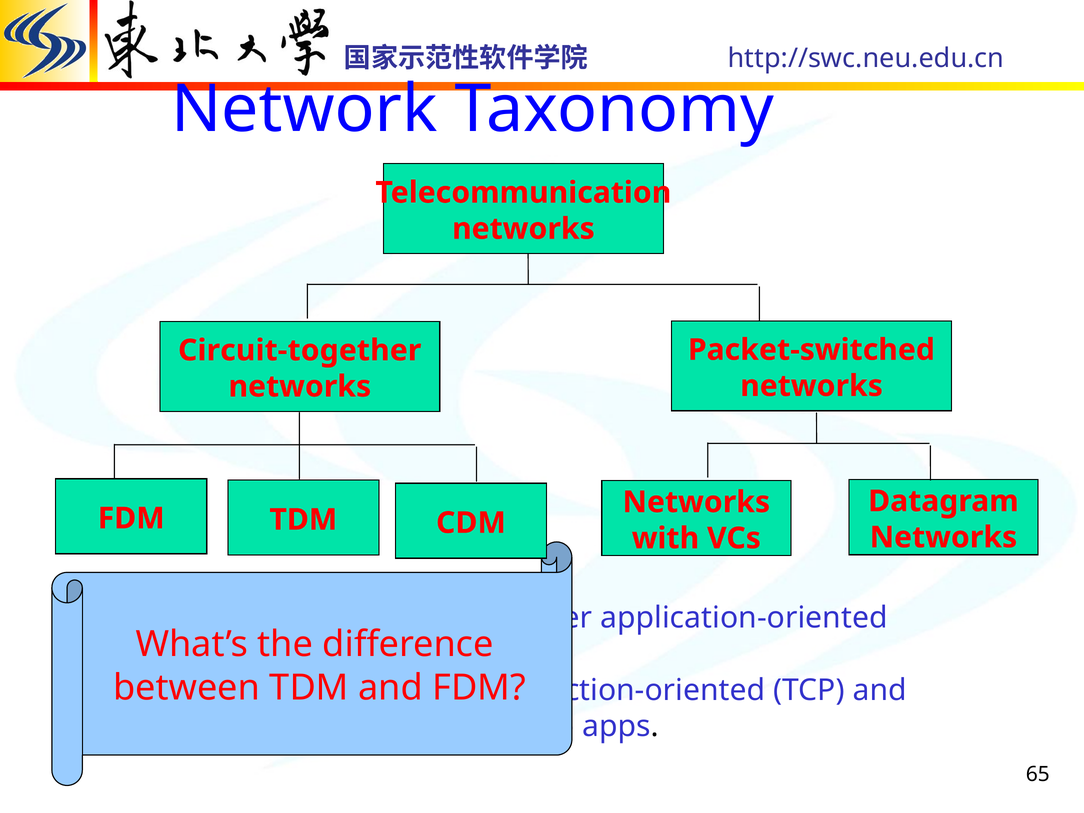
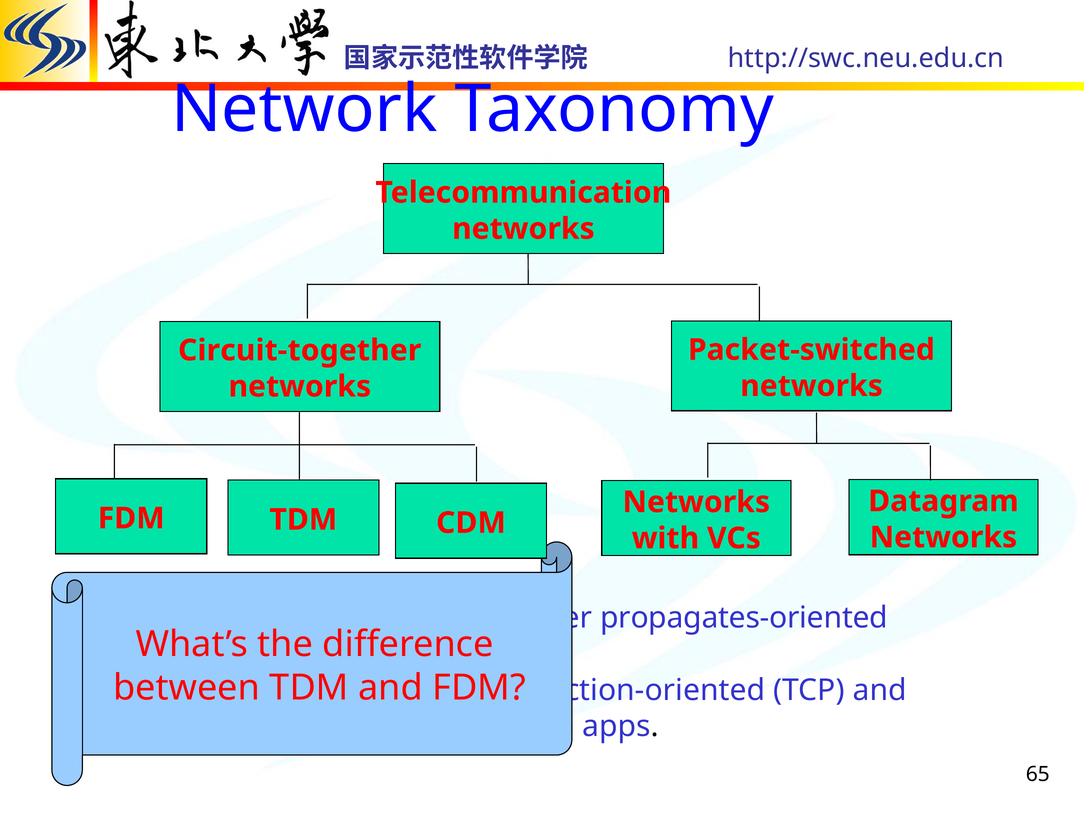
application-oriented: application-oriented -> propagates-oriented (744, 618)
